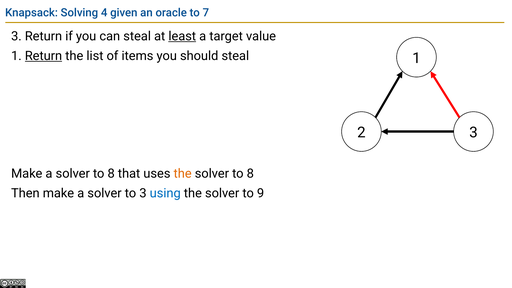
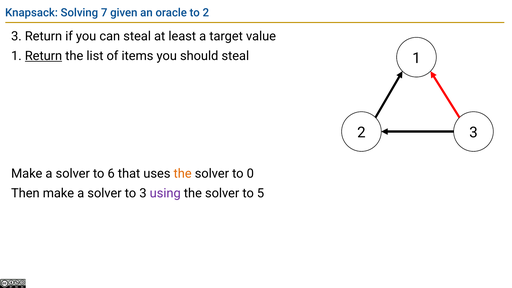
4: 4 -> 7 (104, 13)
to 7: 7 -> 2 (206, 13)
least underline: present -> none (182, 36)
a solver to 8: 8 -> 6 (111, 174)
8: 8 -> 0 (250, 174)
using colour: blue -> purple (165, 193)
9: 9 -> 5 (261, 193)
